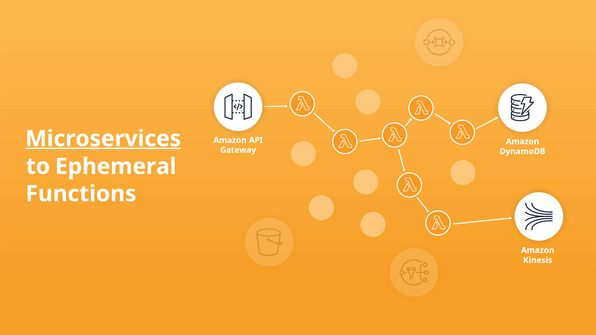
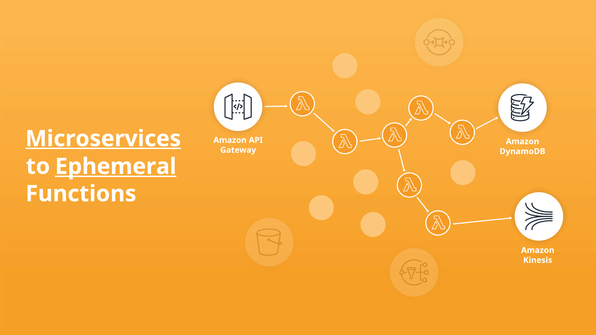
Ephemeral underline: none -> present (116, 167)
